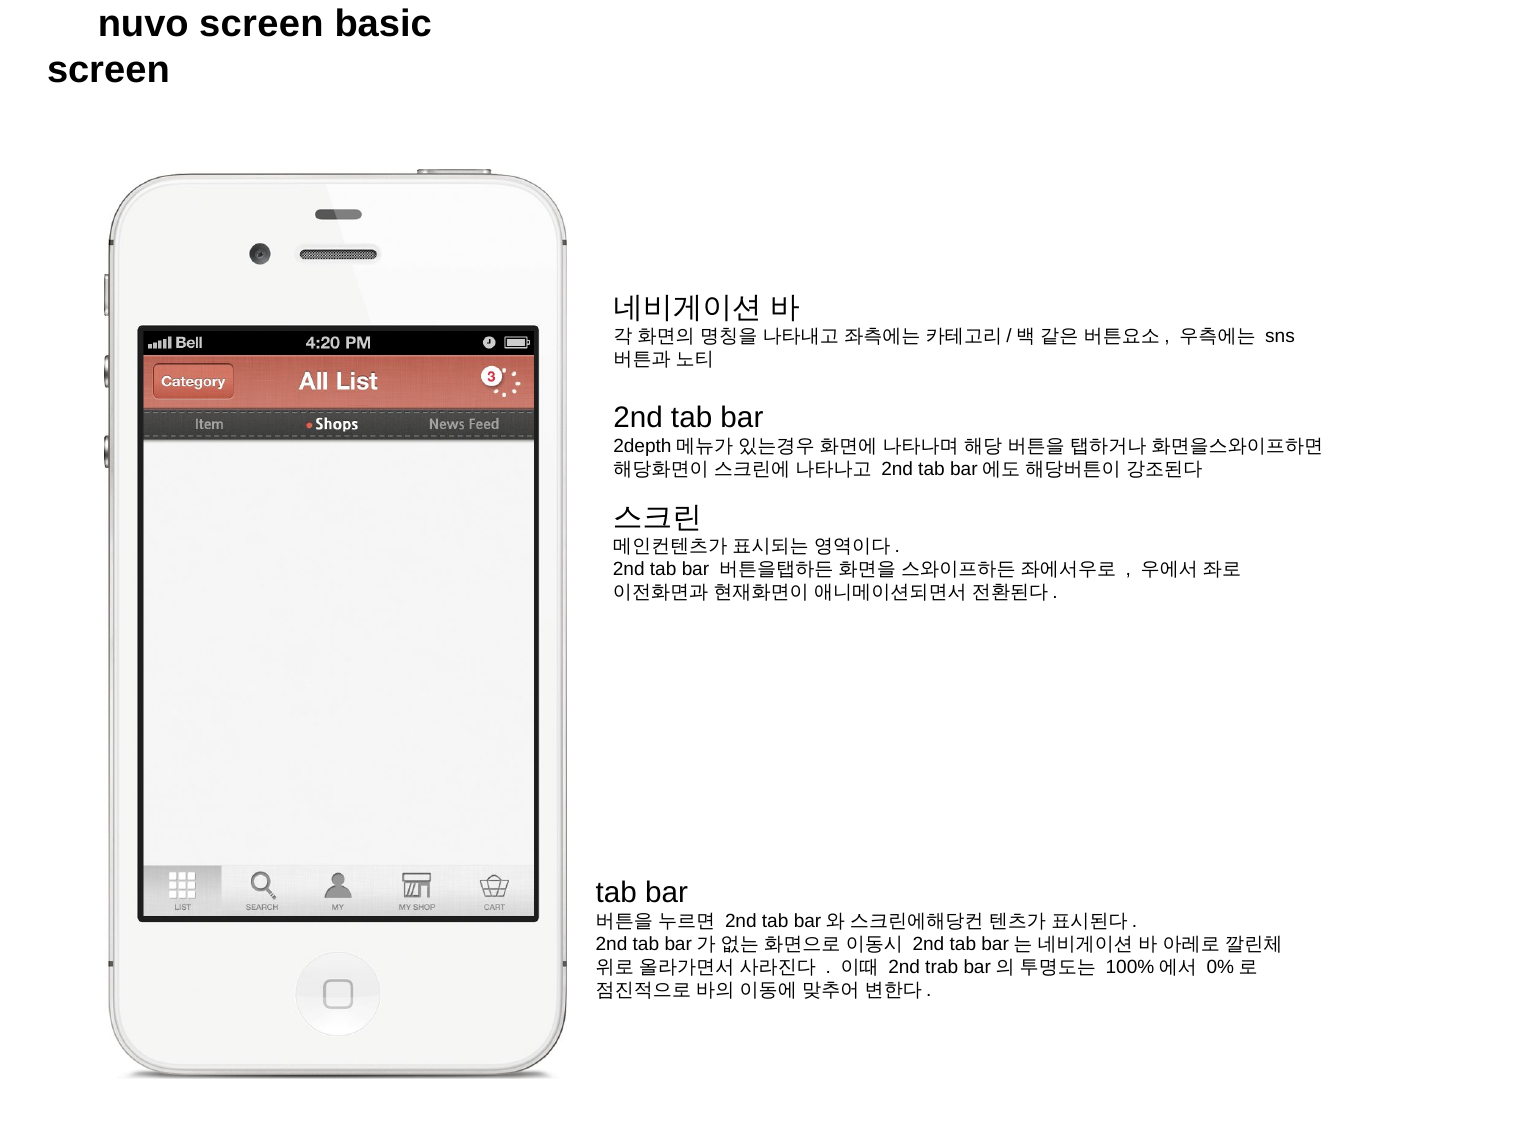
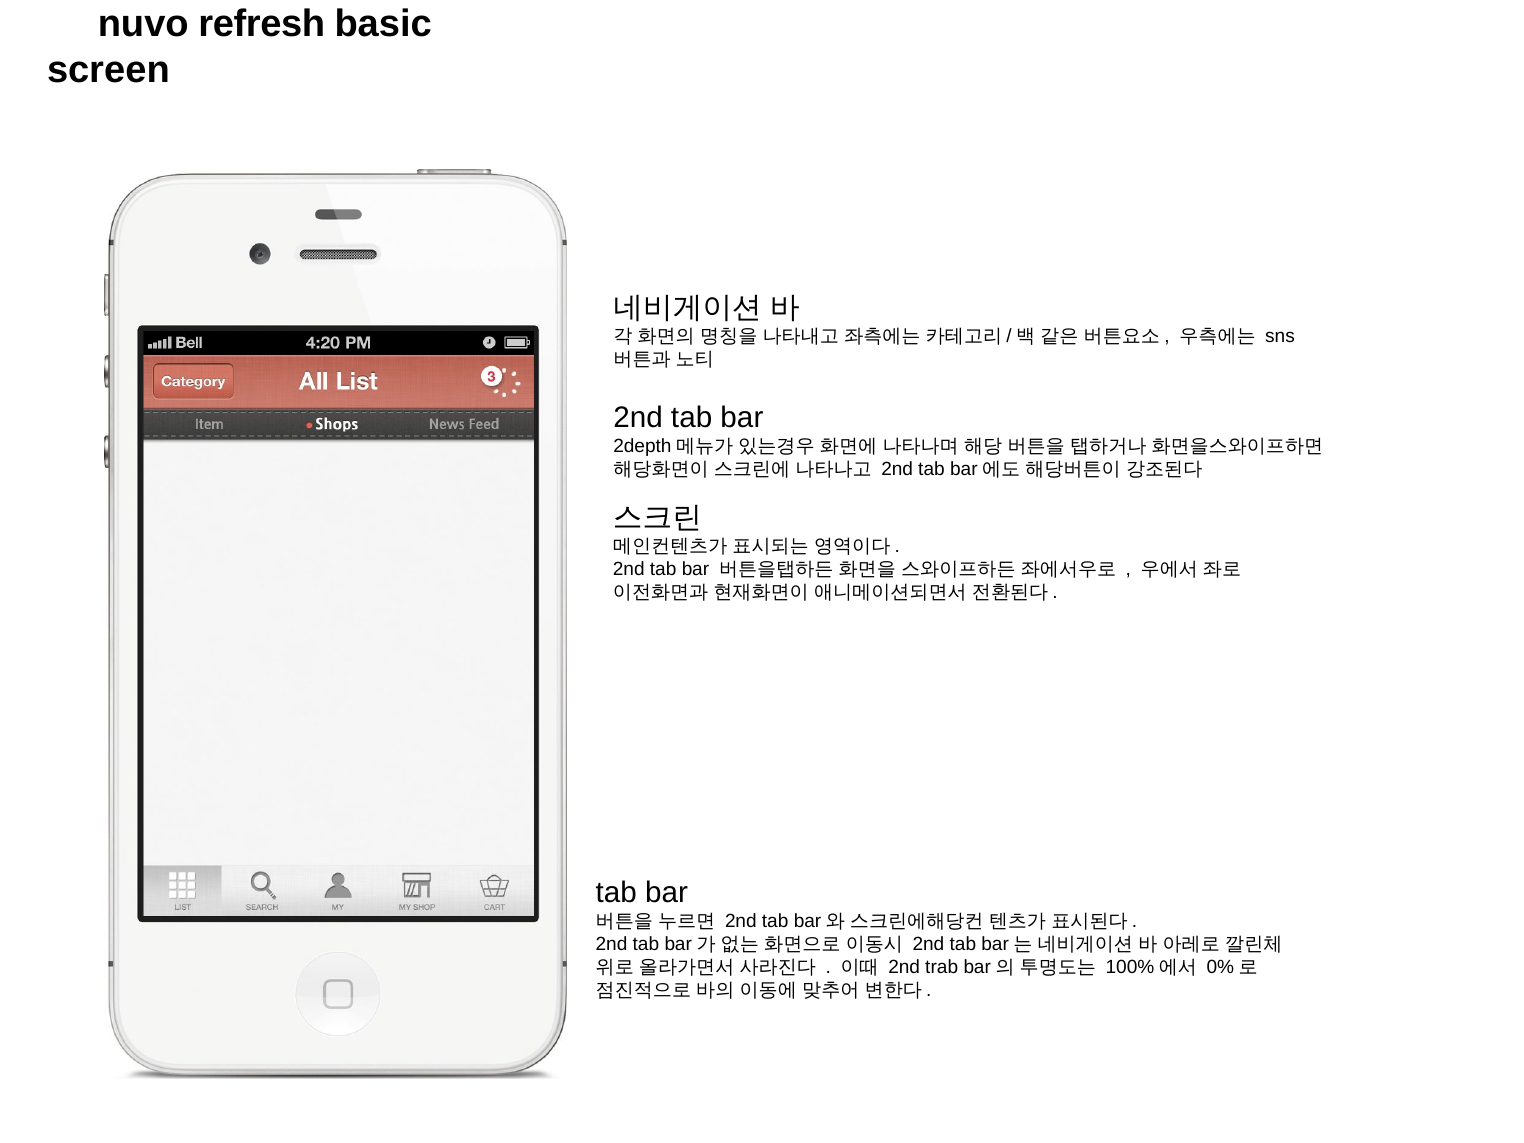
nuvo screen: screen -> refresh (262, 24)
